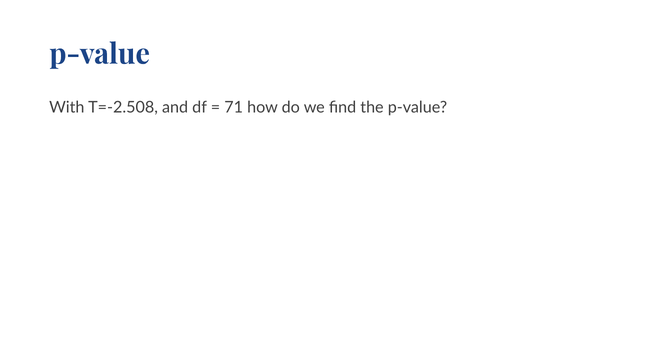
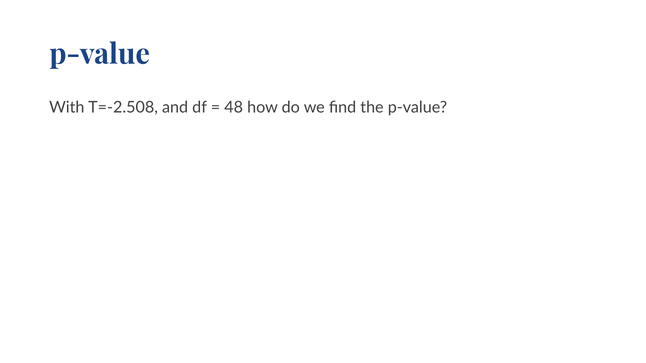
71: 71 -> 48 (234, 108)
